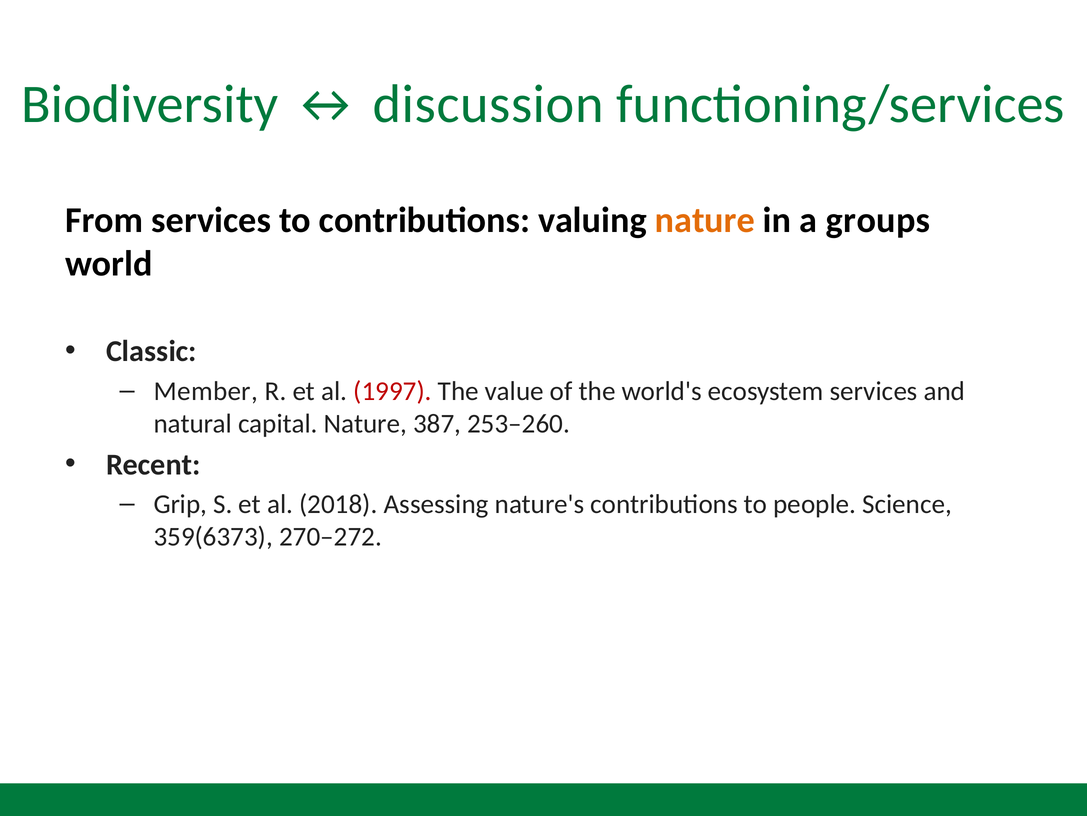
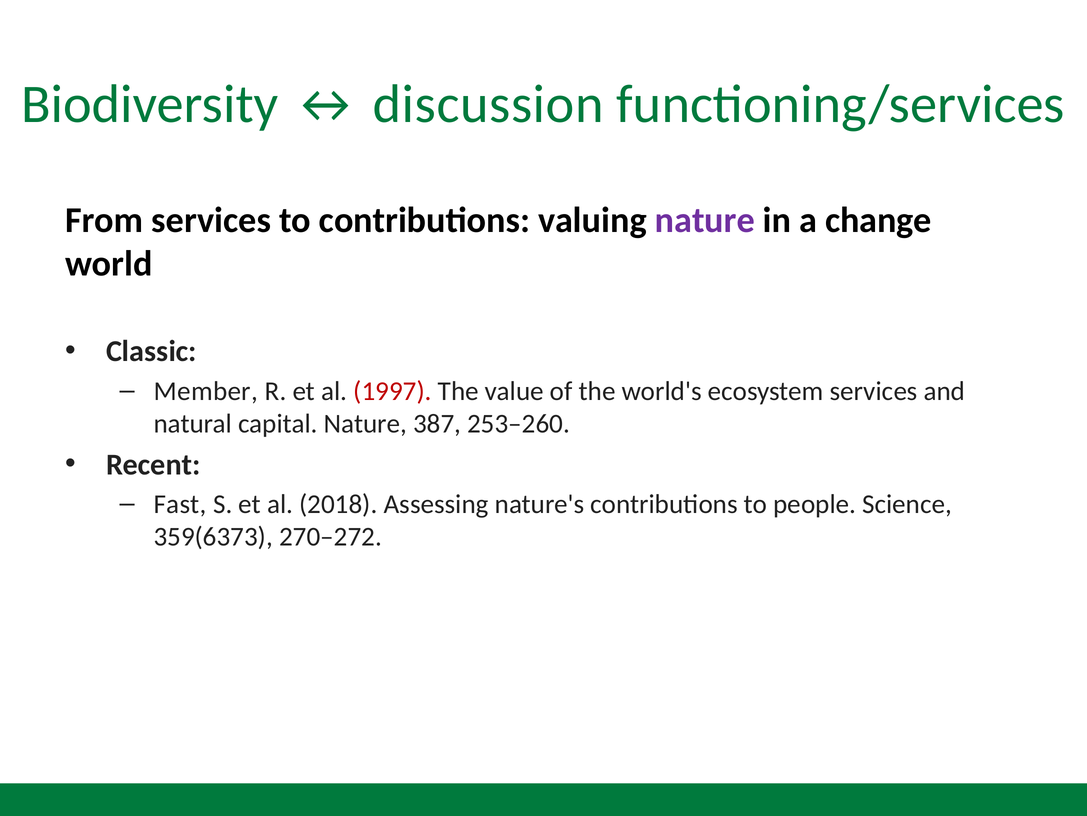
nature colour: orange -> purple (705, 220)
groups: groups -> change (878, 220)
Grip: Grip -> Fast (180, 504)
